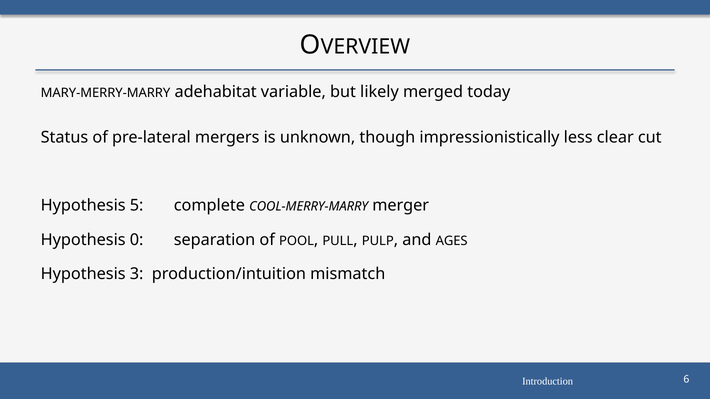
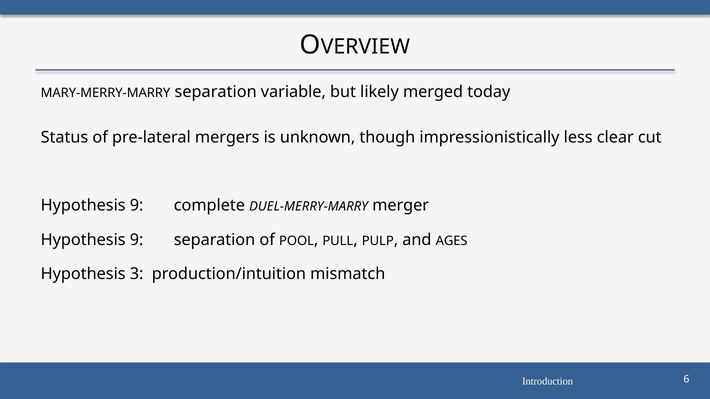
MARY-MERRY-MARRY adehabitat: adehabitat -> separation (216, 92)
5: 5 -> 9 (137, 206)
COOL-MERRY-MARRY: COOL-MERRY-MARRY -> DUEL-MERRY-MARRY (309, 207)
0: 0 -> 9 (137, 240)
